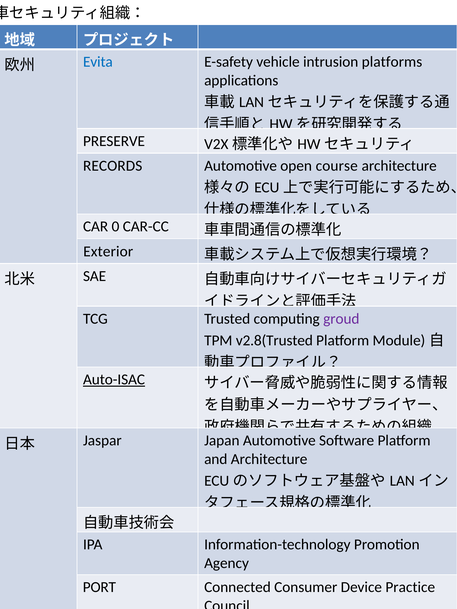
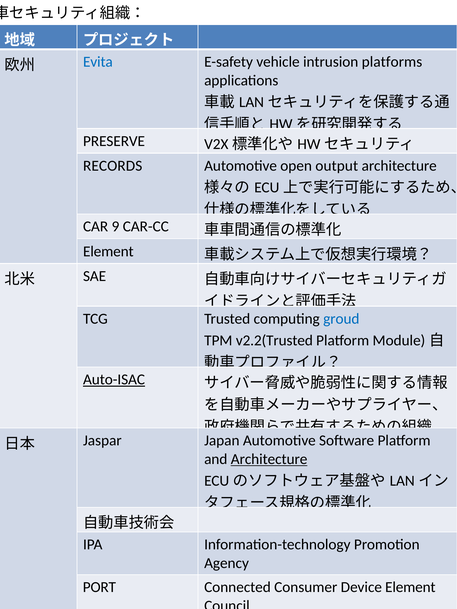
course: course -> output (337, 166)
0: 0 -> 9 (115, 227)
Exterior: Exterior -> Element (108, 251)
groud colour: purple -> blue (341, 319)
v2.8(Trusted: v2.8(Trusted -> v2.2(Trusted (274, 341)
Architecture underline: none -> present (269, 459)
Device Practice: Practice -> Element (410, 587)
